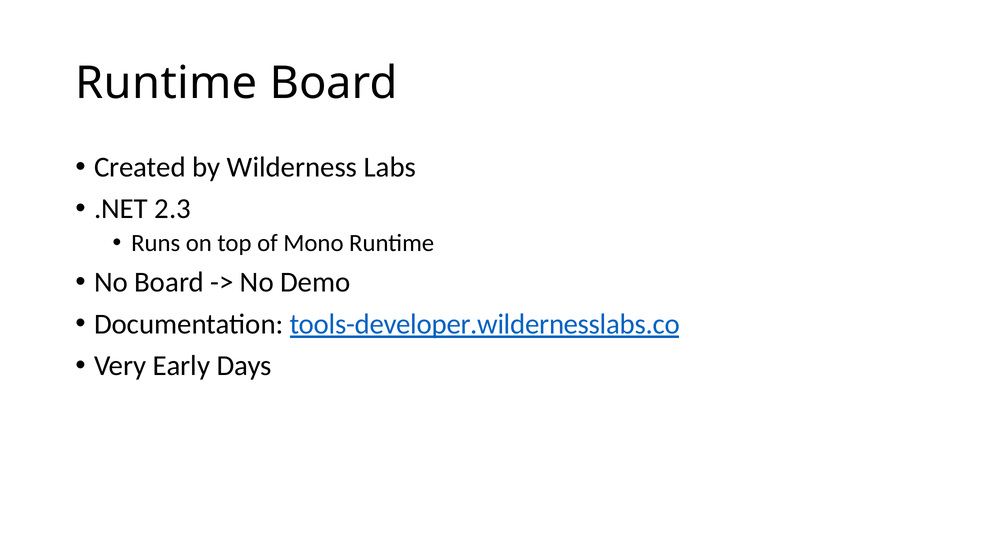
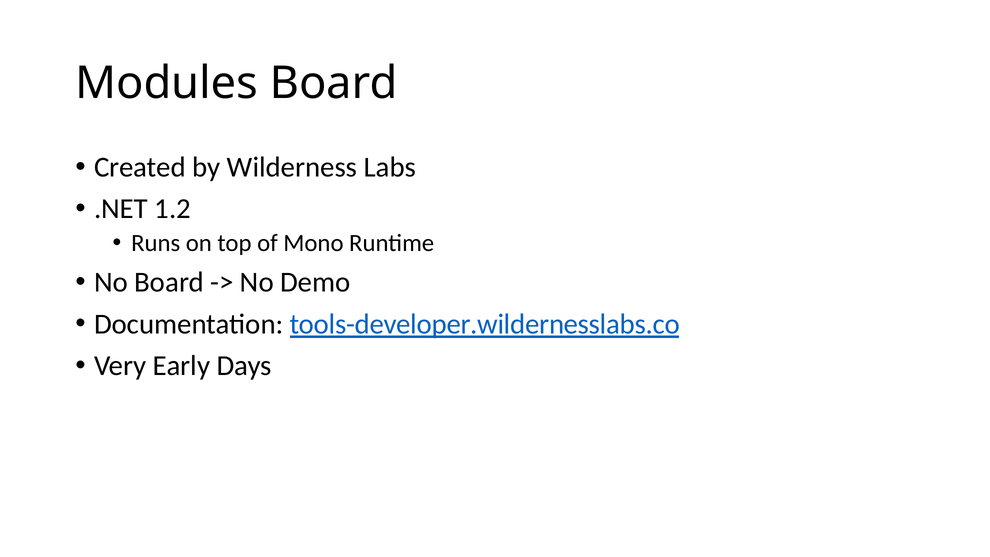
Runtime: Runtime -> Modules (167, 83)
2.3: 2.3 -> 1.2 (173, 209)
